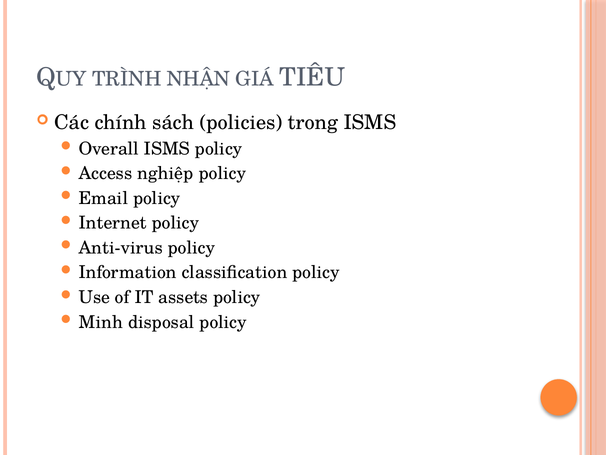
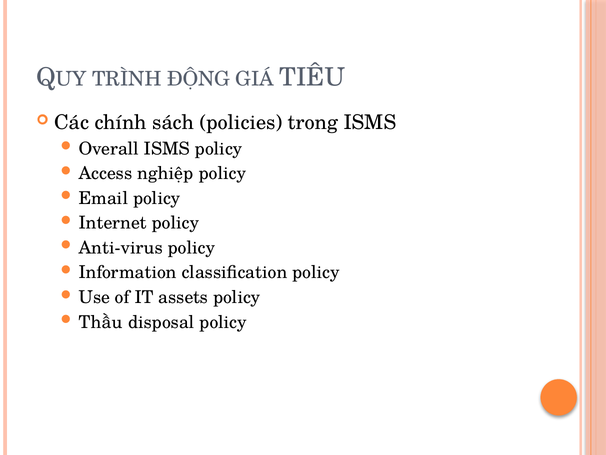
NHẬN: NHẬN -> ĐỘNG (199, 79)
Minh: Minh -> Thầu (101, 322)
